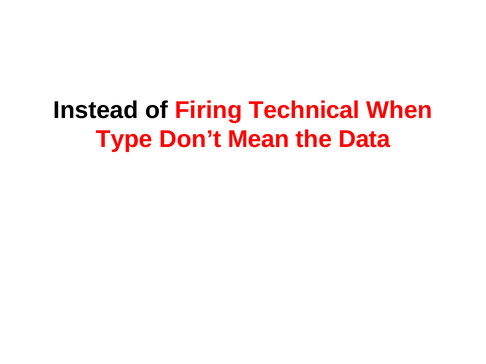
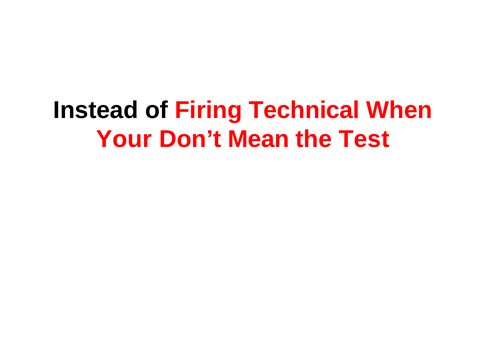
Type: Type -> Your (124, 139)
Data: Data -> Test (364, 139)
